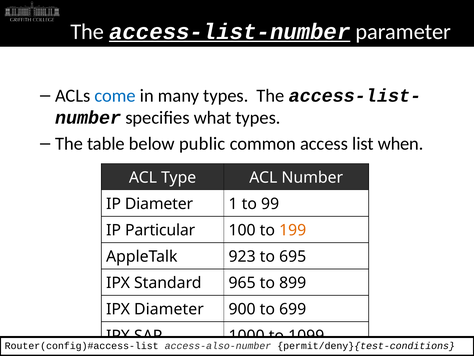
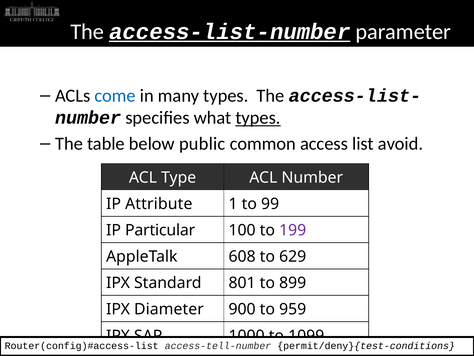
types underline: none -> present (258, 118)
when: when -> avoid (400, 143)
IP Diameter: Diameter -> Attribute (159, 204)
199 colour: orange -> purple (293, 230)
923: 923 -> 608 (242, 256)
695: 695 -> 629 (293, 256)
965: 965 -> 801 (242, 283)
699: 699 -> 959 (293, 309)
access-also-number: access-also-number -> access-tell-number (218, 345)
